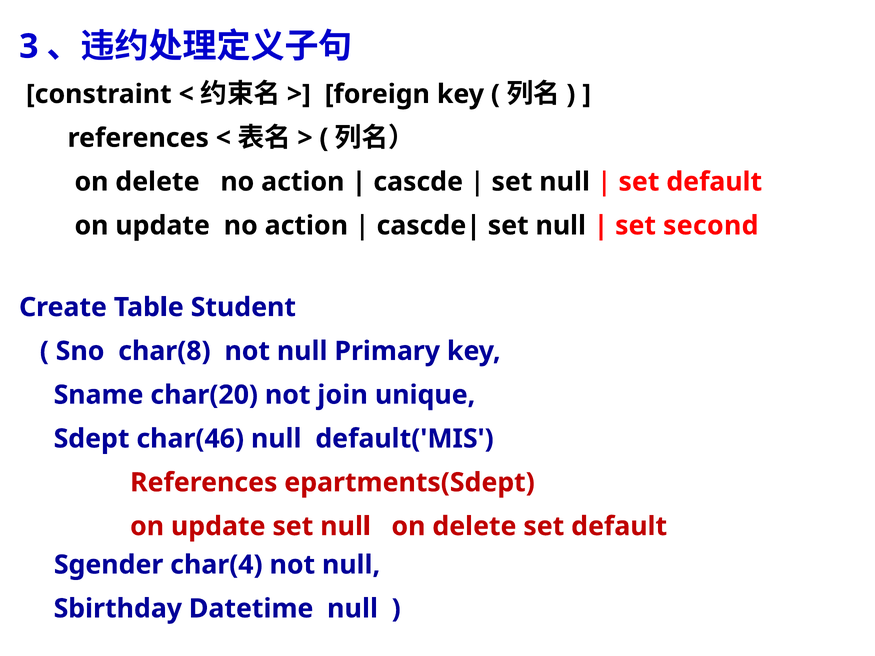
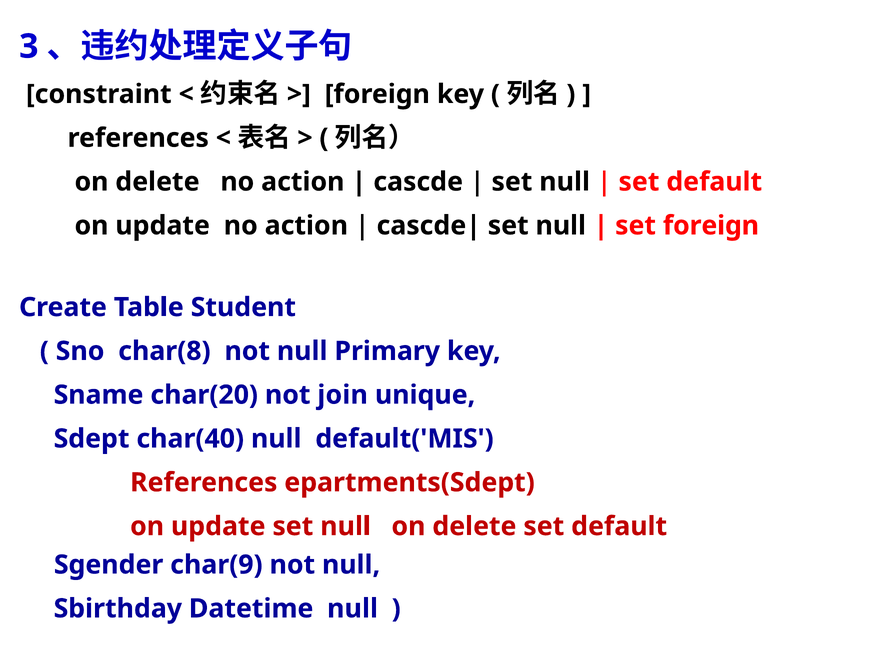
set second: second -> foreign (711, 226)
char(46: char(46 -> char(40 (190, 439)
char(4: char(4 -> char(9 (216, 565)
